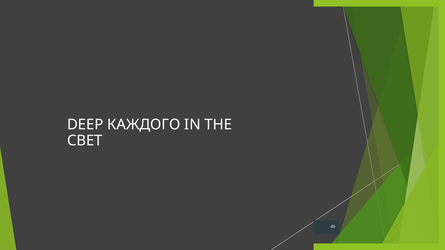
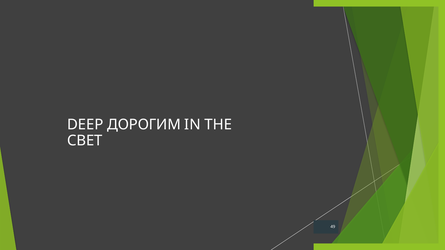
КАЖДОГО: КАЖДОГО -> ДОРОГИМ (144, 125)
